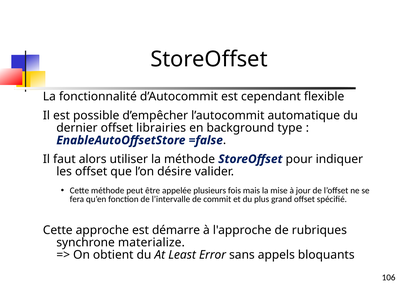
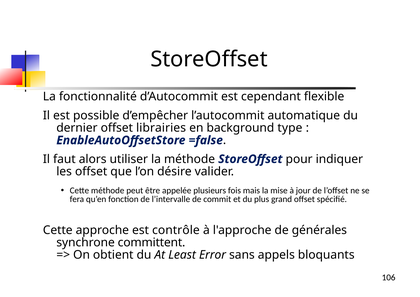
démarre: démarre -> contrôle (176, 230)
rubriques: rubriques -> générales (319, 230)
materialize: materialize -> committent (152, 243)
